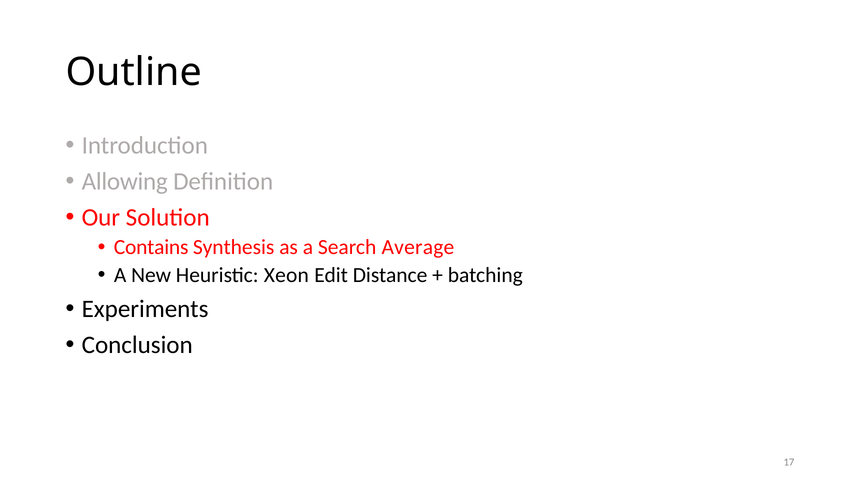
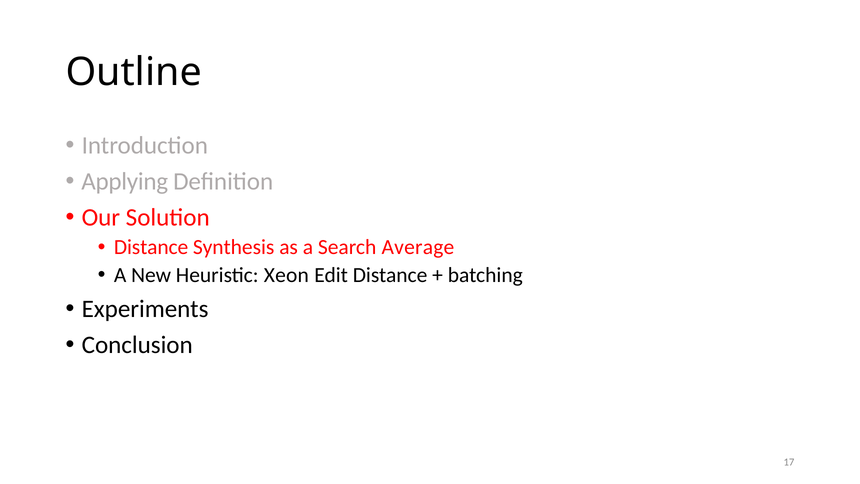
Allowing: Allowing -> Applying (125, 181)
Contains: Contains -> Distance (151, 247)
